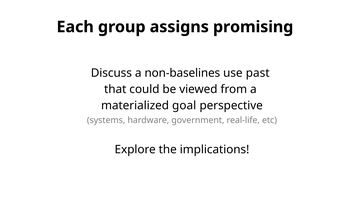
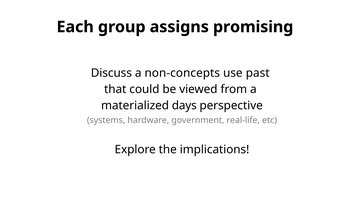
non-baselines: non-baselines -> non-concepts (182, 73)
goal: goal -> days (184, 105)
